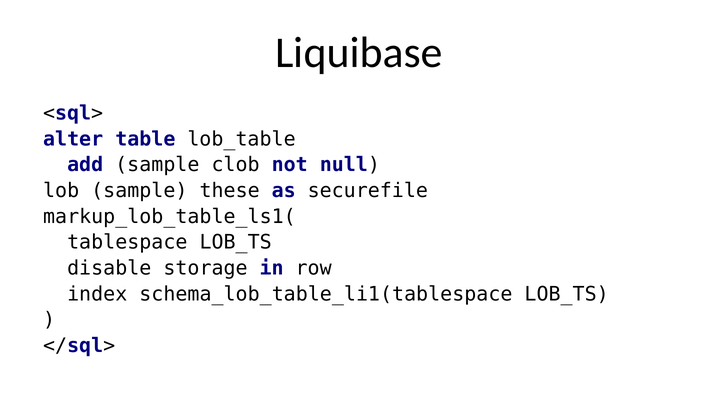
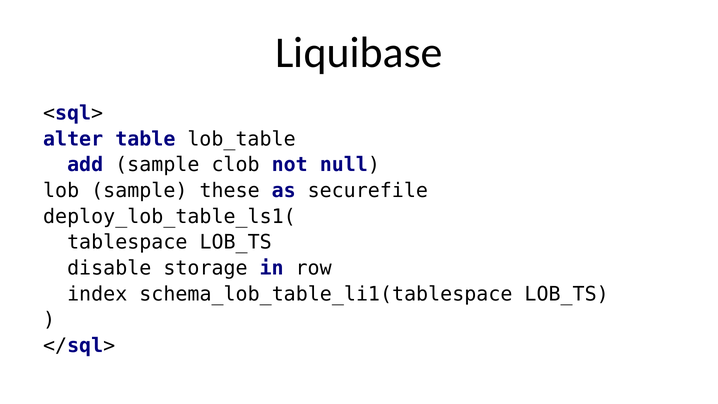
markup_lob_table_ls1(: markup_lob_table_ls1( -> deploy_lob_table_ls1( (169, 216)
